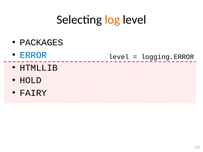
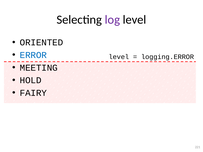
log colour: orange -> purple (112, 20)
PACKAGES: PACKAGES -> ORIENTED (41, 43)
HTMLLIB: HTMLLIB -> MEETING (39, 68)
